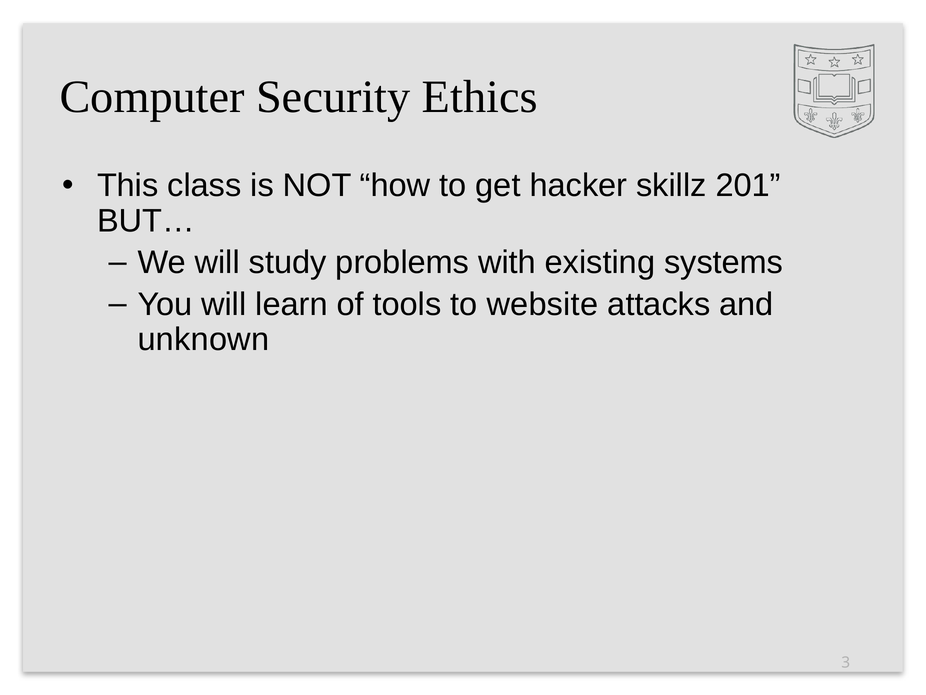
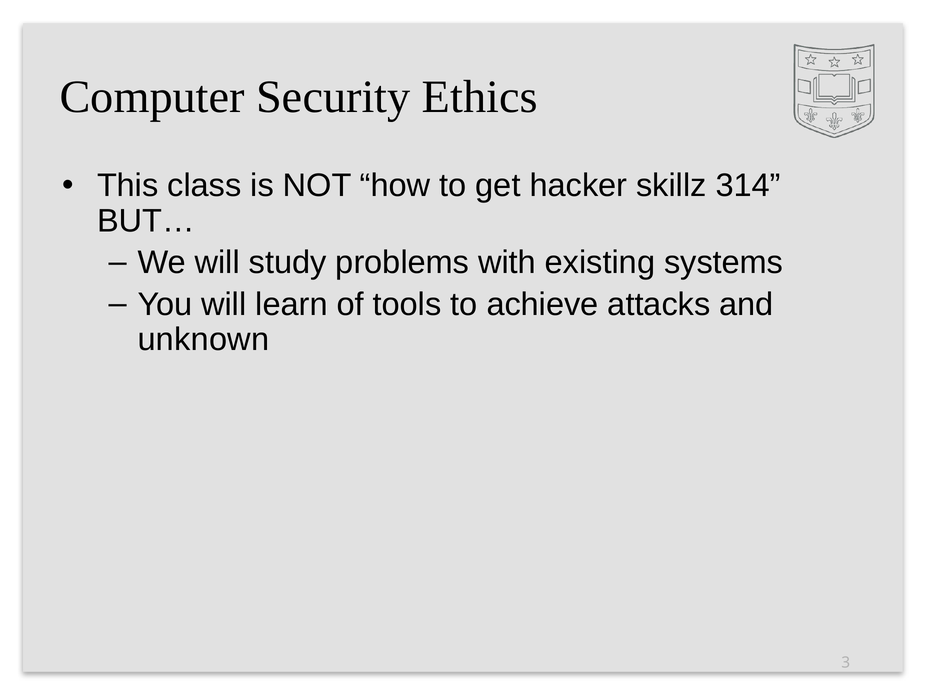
201: 201 -> 314 (748, 186)
website: website -> achieve (543, 304)
